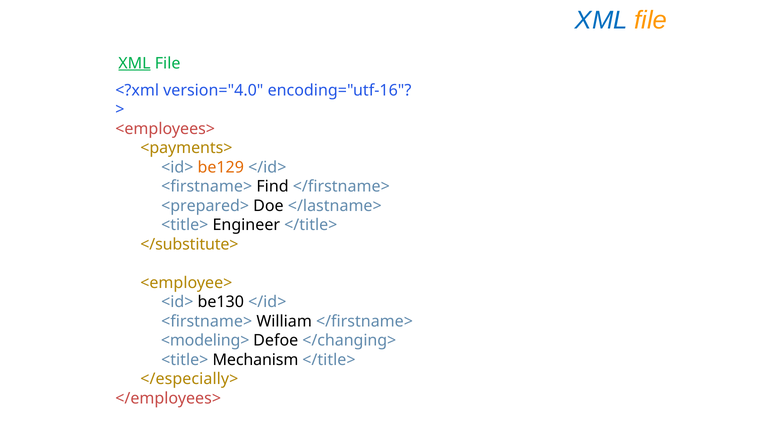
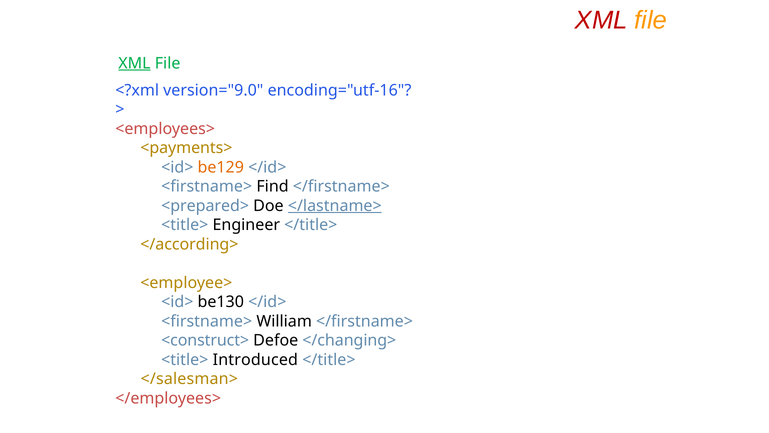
XML colour: blue -> red (601, 20)
version="4.0: version="4.0 -> version="9.0 (213, 90)
</lastname> underline: none -> present (335, 206)
</substitute>: </substitute> -> </according> (189, 244)
<modeling>: <modeling> -> <construct> (205, 340)
Mechanism: Mechanism -> Introduced (255, 359)
</especially>: </especially> -> </salesman> (189, 379)
